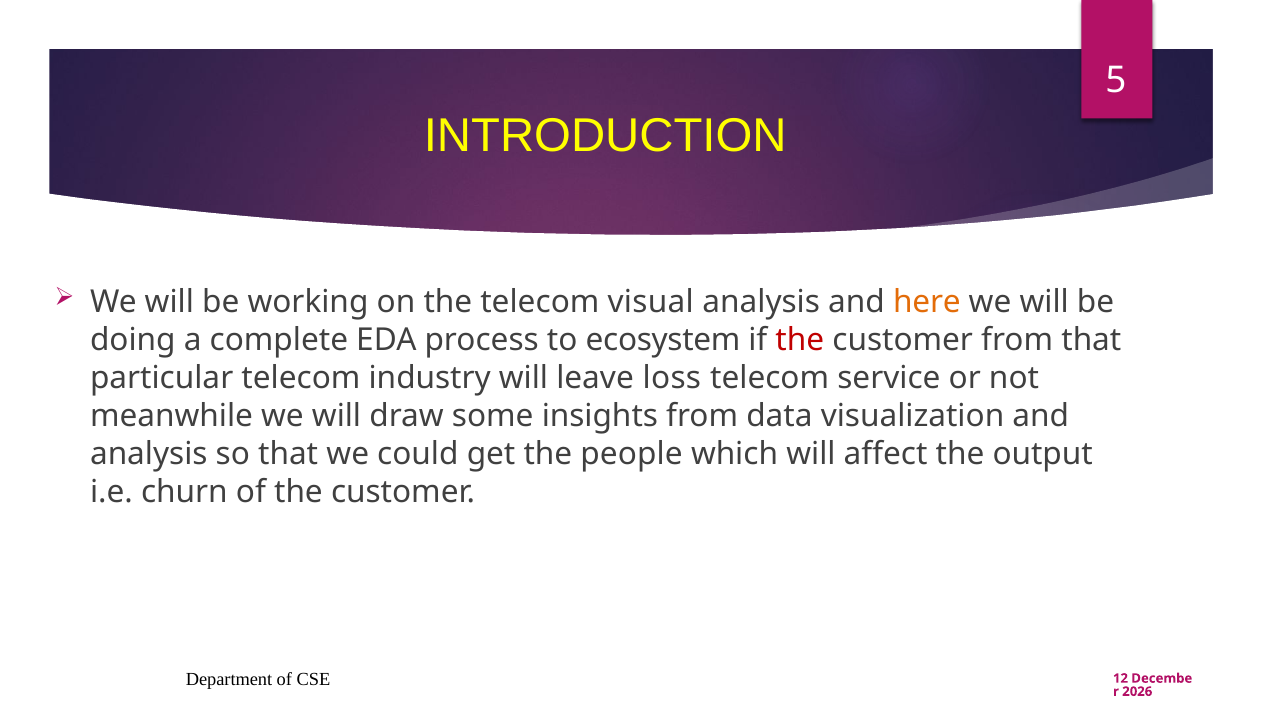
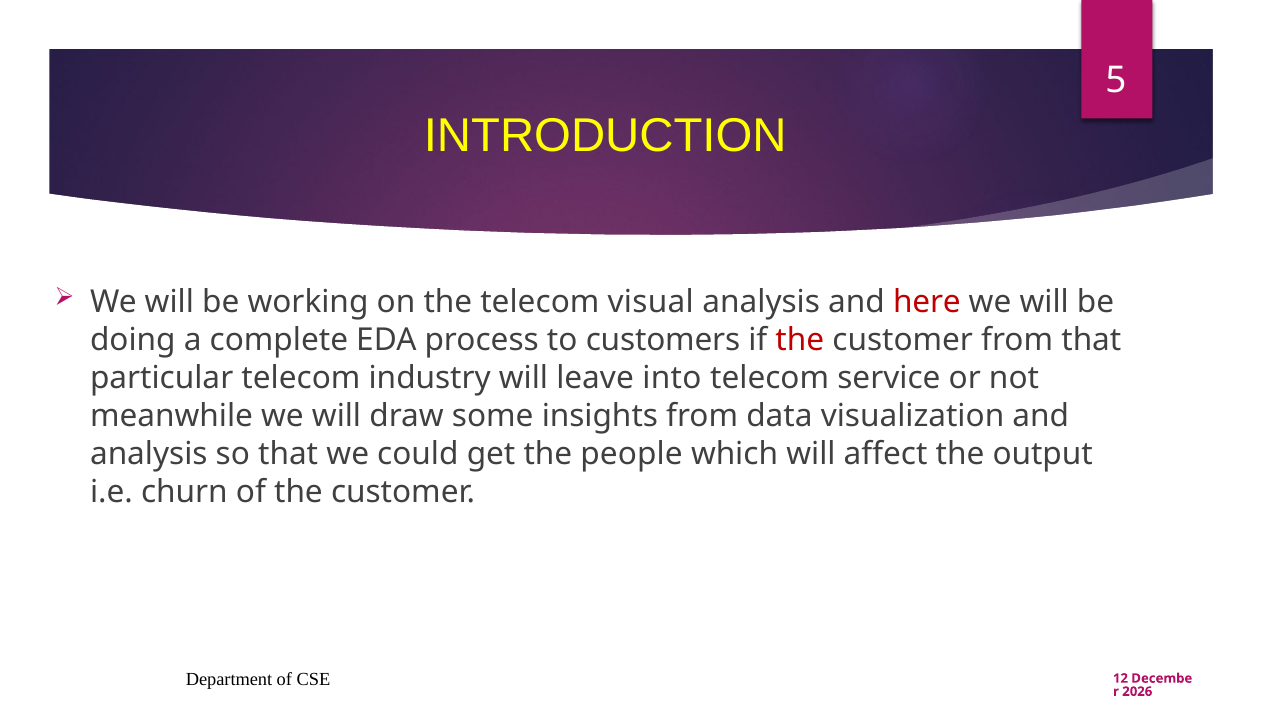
here colour: orange -> red (927, 302)
ecosystem: ecosystem -> customers (663, 340)
loss: loss -> into (672, 378)
